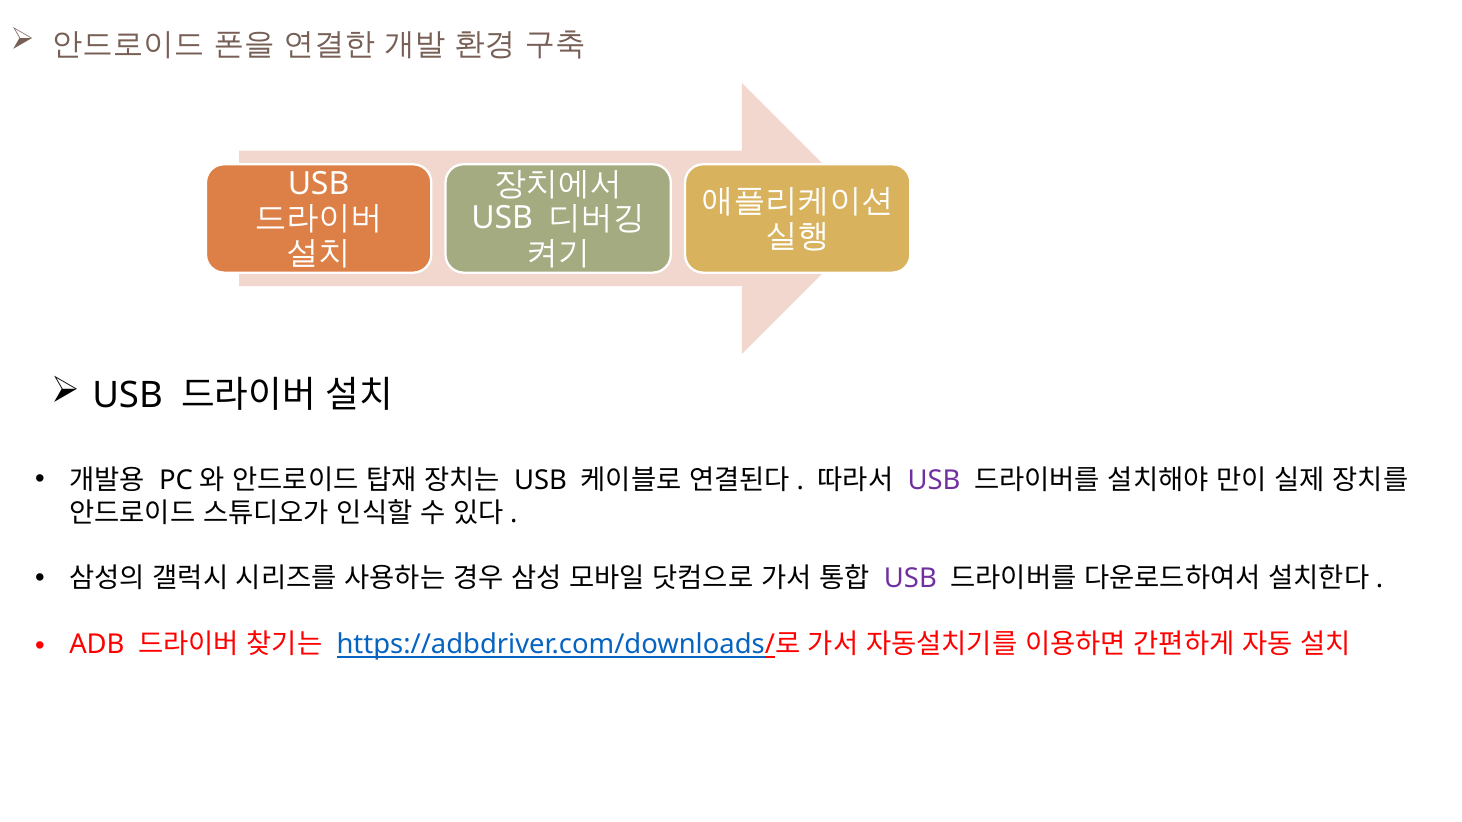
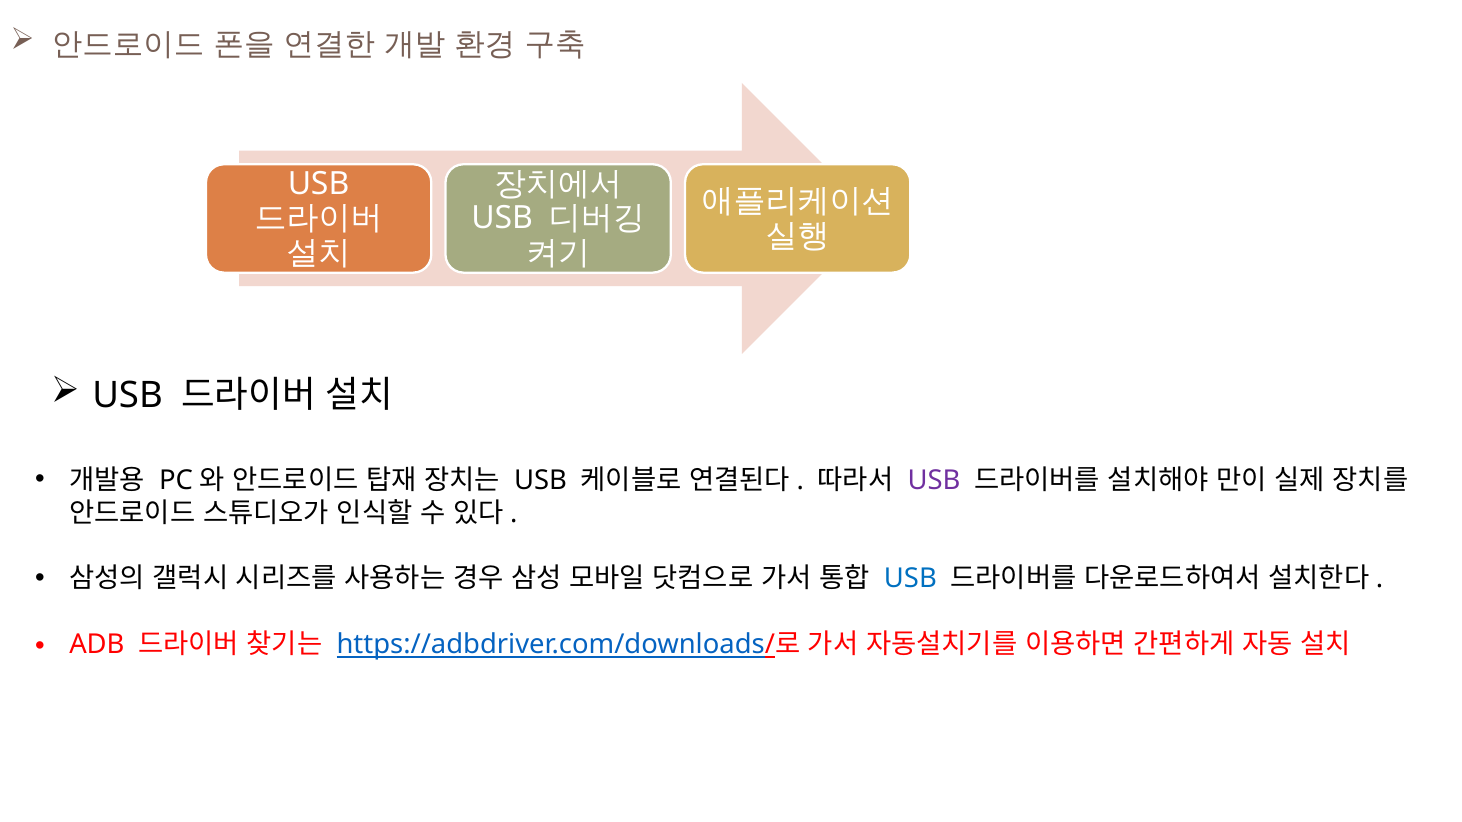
USB colour: purple -> blue (910, 579)
